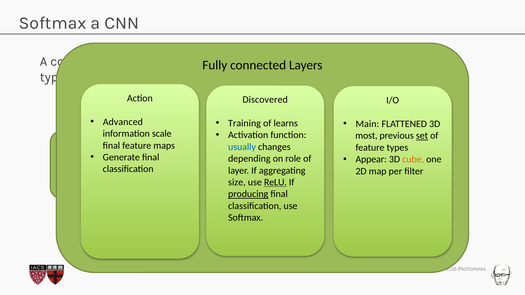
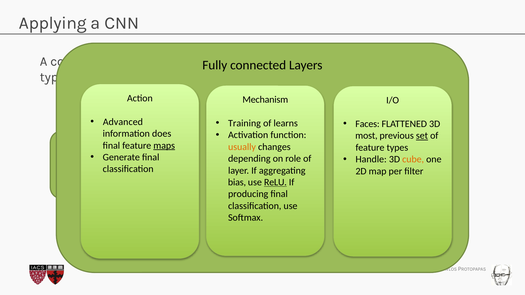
Softmax: Softmax -> Applying (53, 23)
Discovered: Discovered -> Mechanism (265, 100)
Main: Main -> Faces (367, 124)
scale: scale -> does (162, 134)
maps underline: none -> present (164, 146)
usually colour: blue -> orange (242, 147)
Appear: Appear -> Handle (371, 159)
size: size -> bias (237, 182)
producing underline: present -> none (248, 194)
